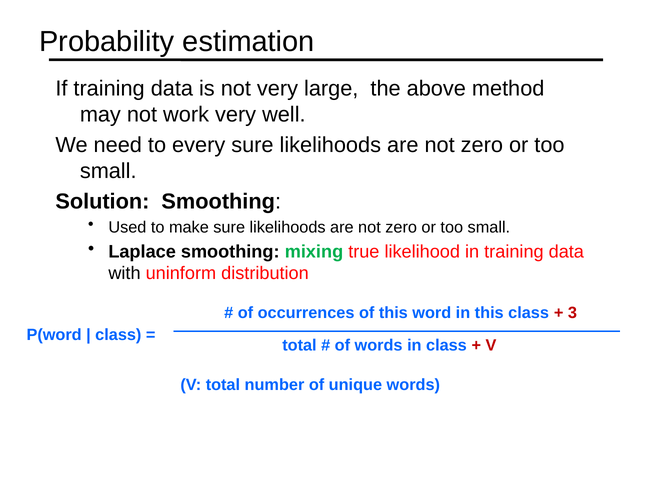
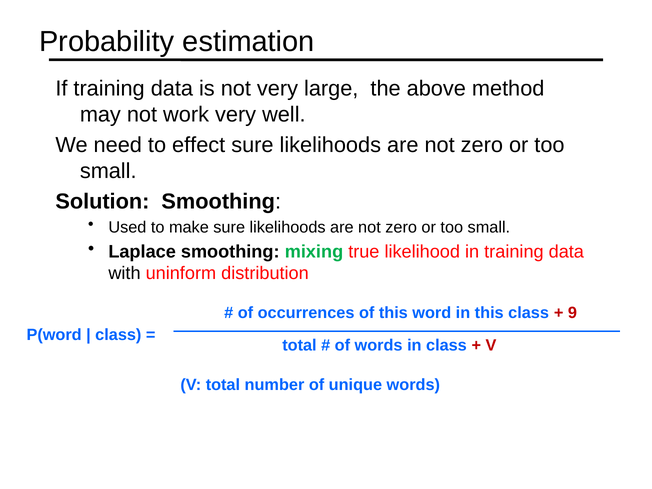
every: every -> effect (199, 145)
3: 3 -> 9 (572, 313)
